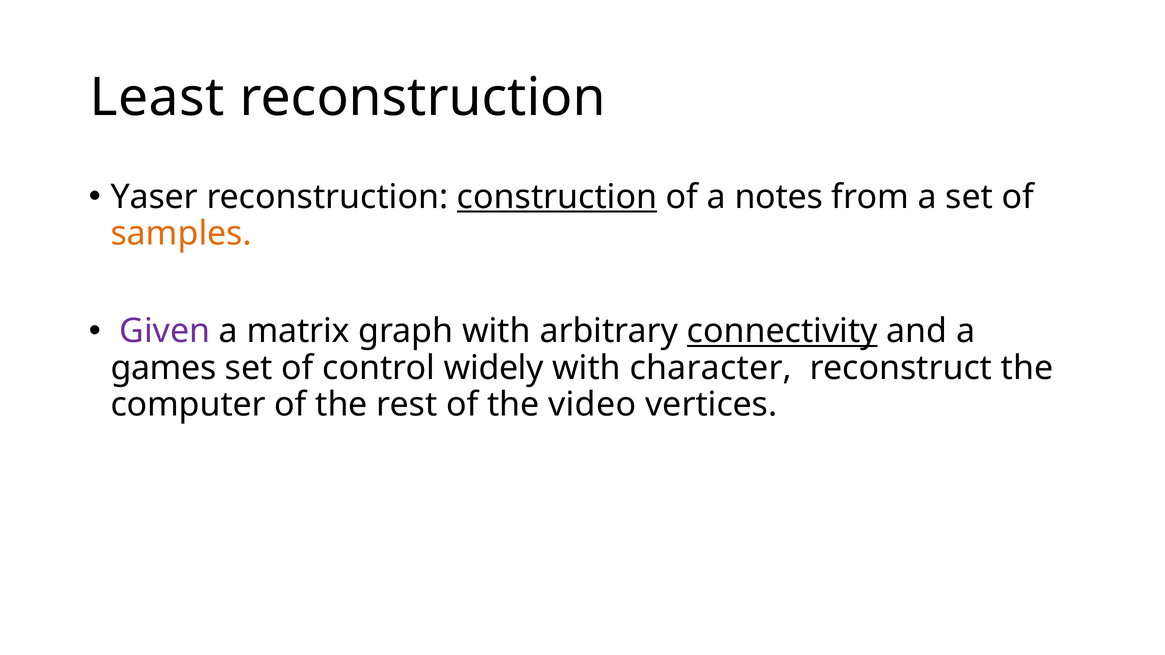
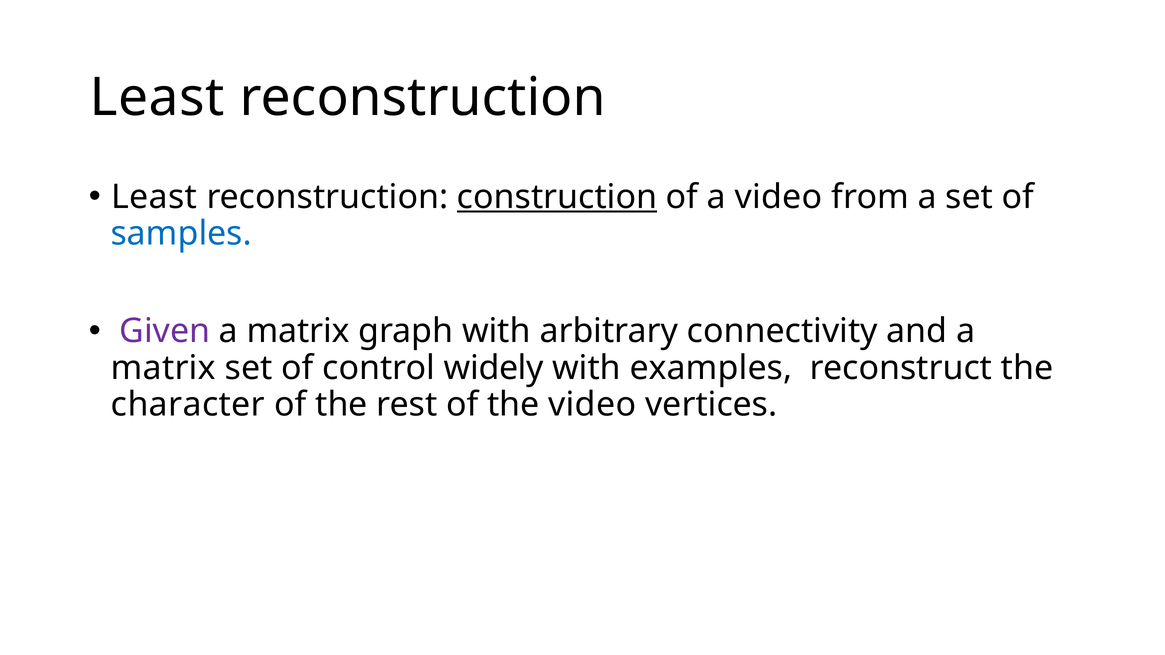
Yaser: Yaser -> Least (154, 197)
a notes: notes -> video (779, 197)
samples colour: orange -> blue (181, 234)
connectivity underline: present -> none (782, 331)
games: games -> matrix (163, 368)
character: character -> examples (711, 368)
computer: computer -> character (188, 405)
